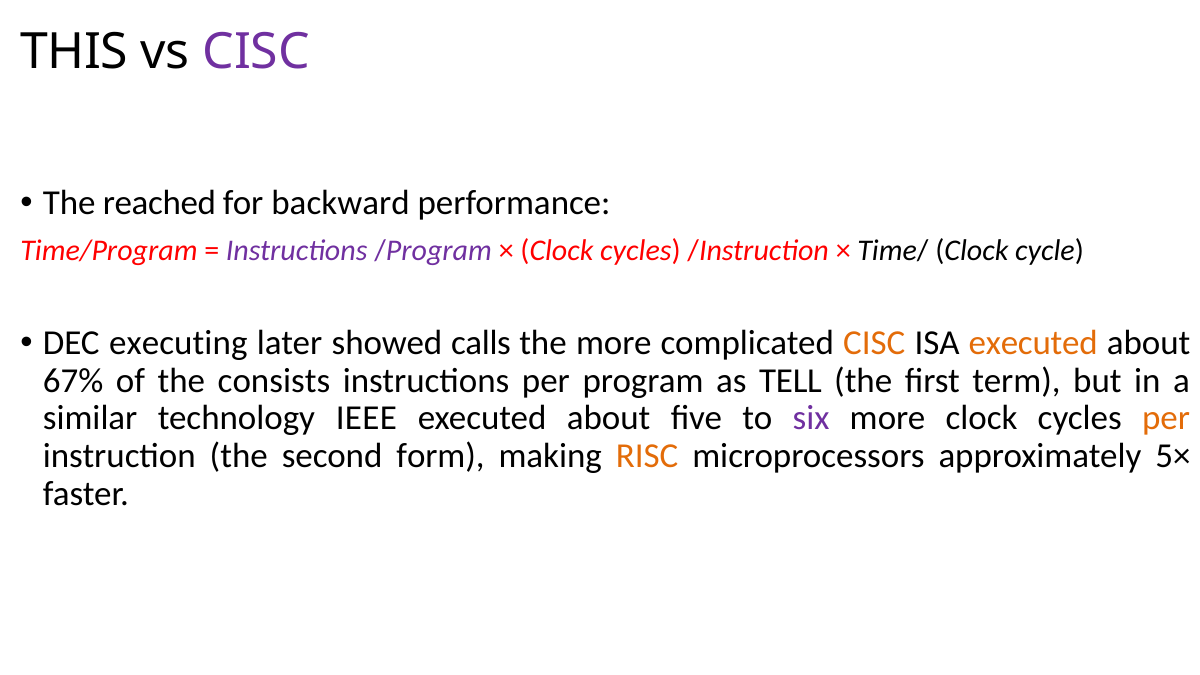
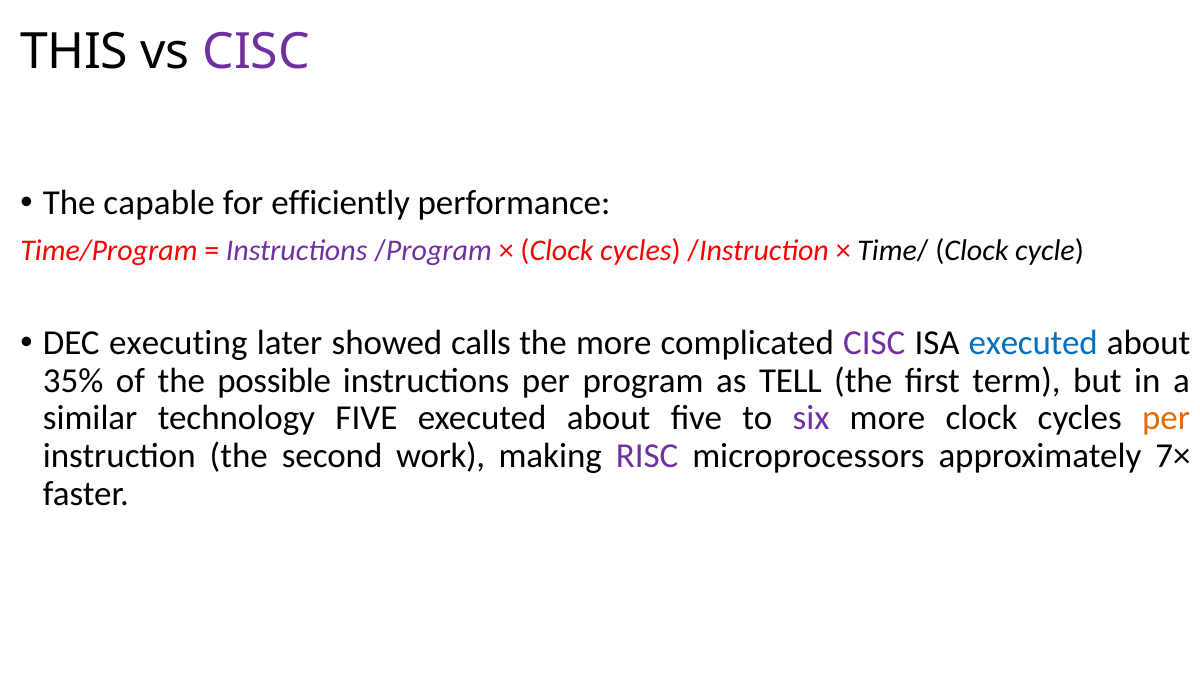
reached: reached -> capable (159, 203)
backward: backward -> efficiently (341, 203)
CISC colour: orange -> purple (874, 343)
executed colour: orange -> blue (1033, 343)
67%: 67% -> 35% (73, 381)
consists: consists -> possible (274, 381)
technology IEEE: IEEE -> FIVE (366, 418)
form: form -> work (441, 456)
RISC colour: orange -> purple (647, 456)
5×: 5× -> 7× (1173, 456)
